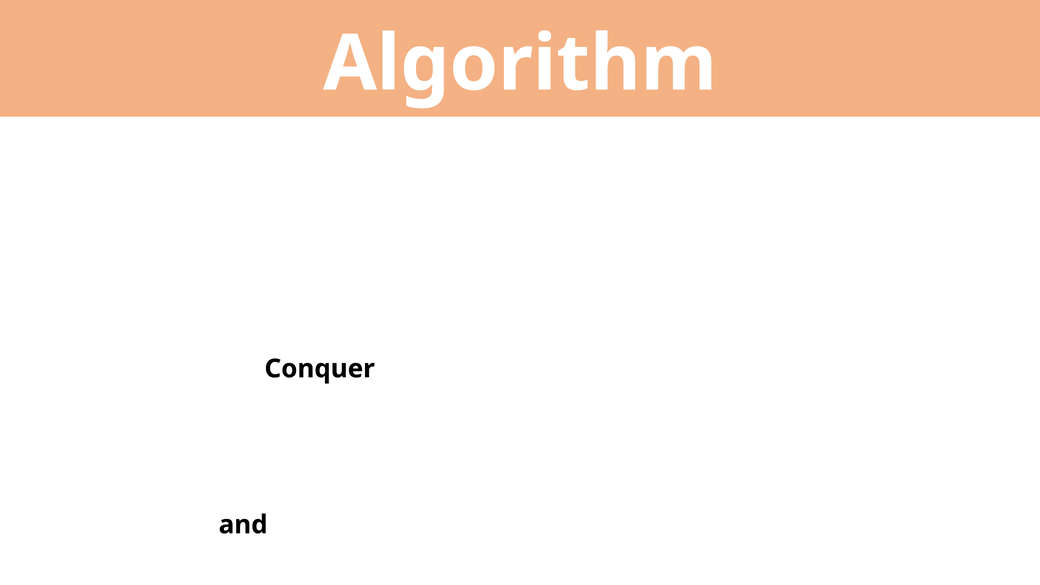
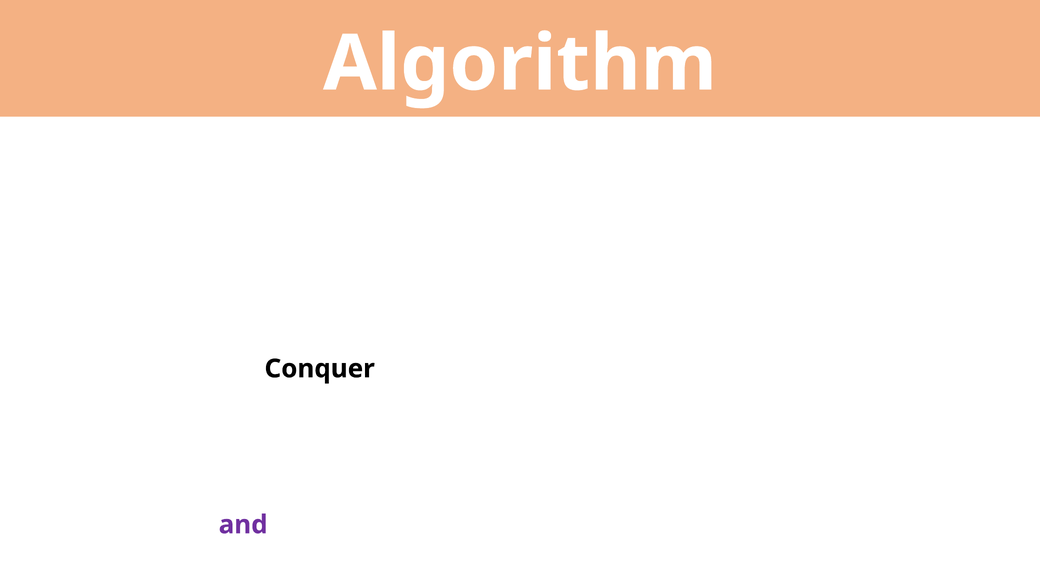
and colour: black -> purple (243, 525)
